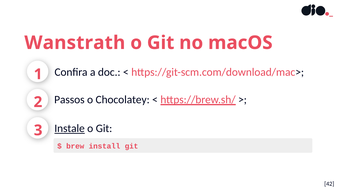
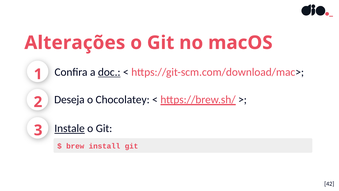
Wanstrath: Wanstrath -> Alterações (75, 43)
doc underline: none -> present (109, 72)
Passos: Passos -> Deseja (69, 100)
